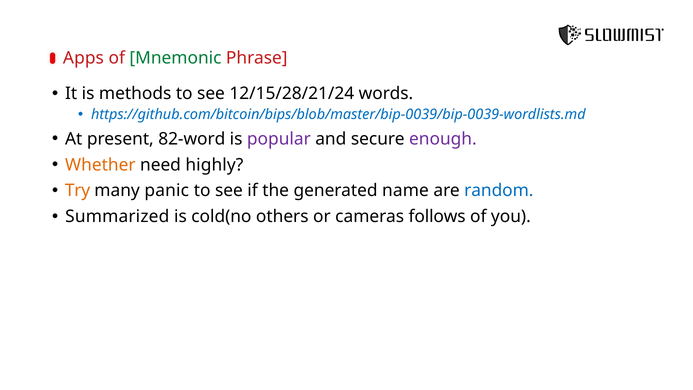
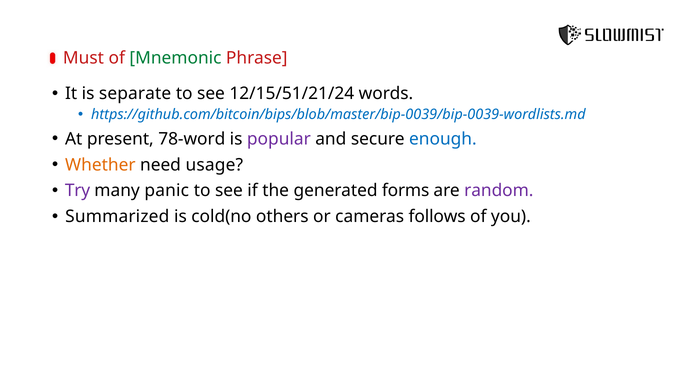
Apps: Apps -> Must (83, 58)
methods: methods -> separate (135, 94)
12/15/28/21/24: 12/15/28/21/24 -> 12/15/51/21/24 (292, 94)
82-word: 82-word -> 78-word (192, 139)
enough colour: purple -> blue (443, 139)
highly: highly -> usage (214, 165)
Try colour: orange -> purple (78, 191)
name: name -> forms (406, 191)
random colour: blue -> purple (499, 191)
